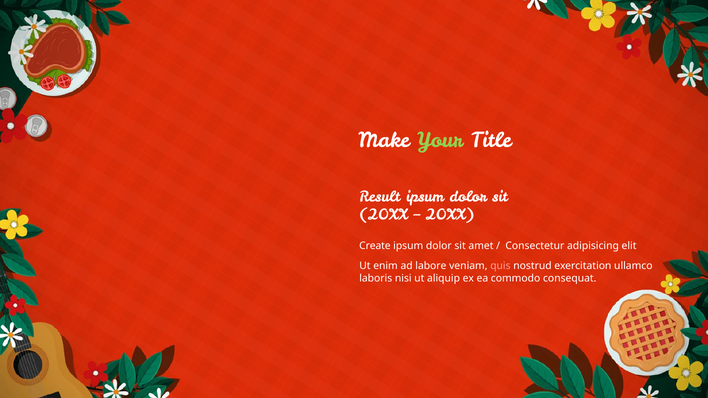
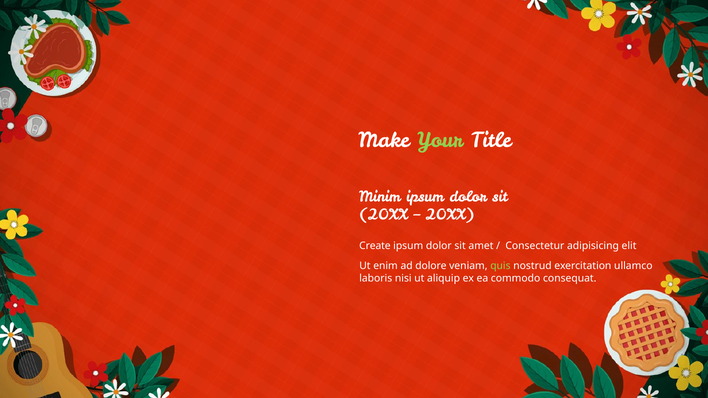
Result: Result -> Minim (380, 197)
labore: labore -> dolore (431, 266)
quis colour: pink -> light green (500, 266)
